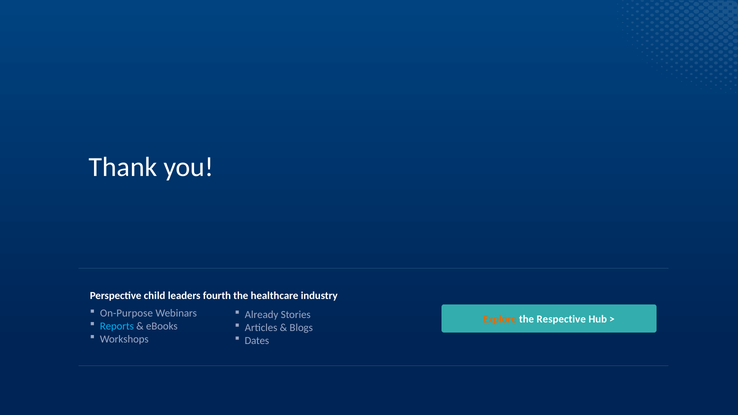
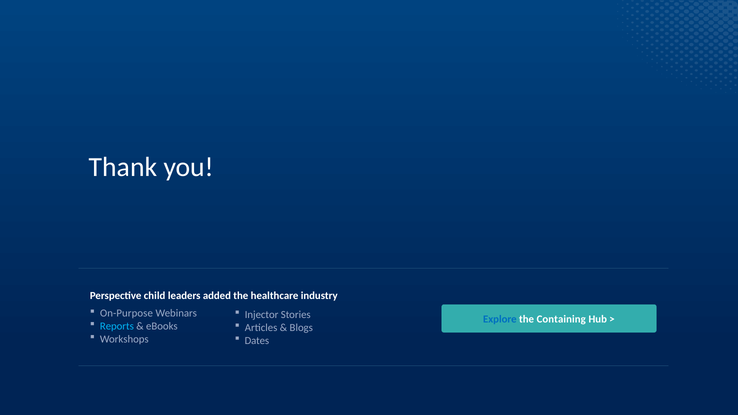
fourth: fourth -> added (217, 296)
Already: Already -> Injector (262, 315)
Explore colour: orange -> blue (500, 319)
Respective: Respective -> Containing (561, 319)
